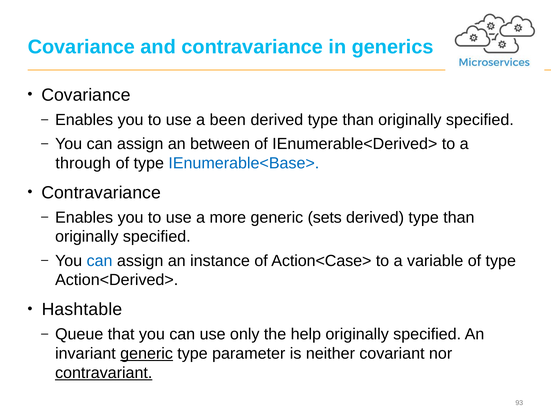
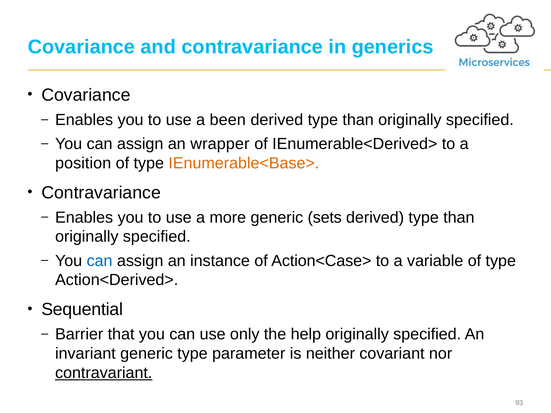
between: between -> wrapper (220, 144)
through: through -> position (83, 163)
IEnumerable<Base> colour: blue -> orange (244, 163)
Hashtable: Hashtable -> Sequential (82, 310)
Queue: Queue -> Barrier (79, 335)
generic underline: present -> none (147, 354)
